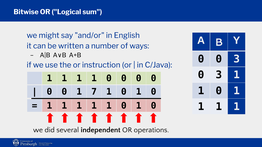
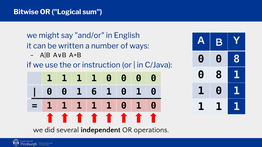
0 0 3: 3 -> 8 (237, 59)
3: 3 -> 8 (219, 75)
7: 7 -> 6 (94, 92)
